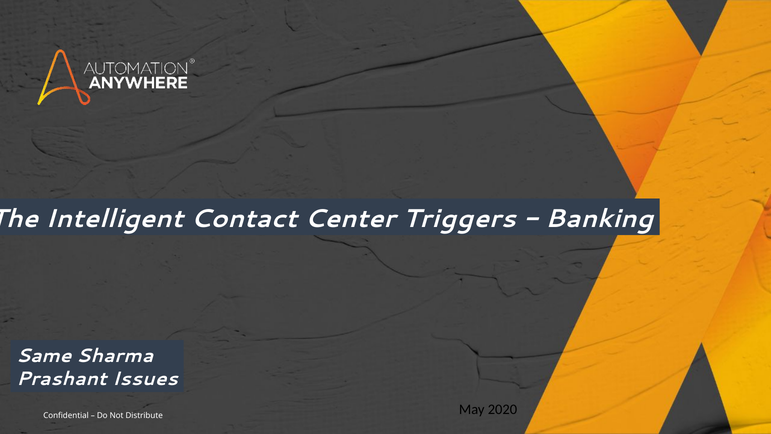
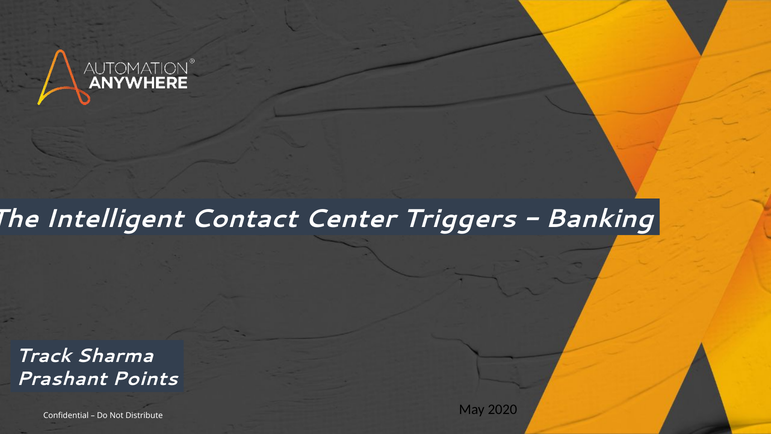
Same: Same -> Track (44, 356)
Issues: Issues -> Points (145, 379)
